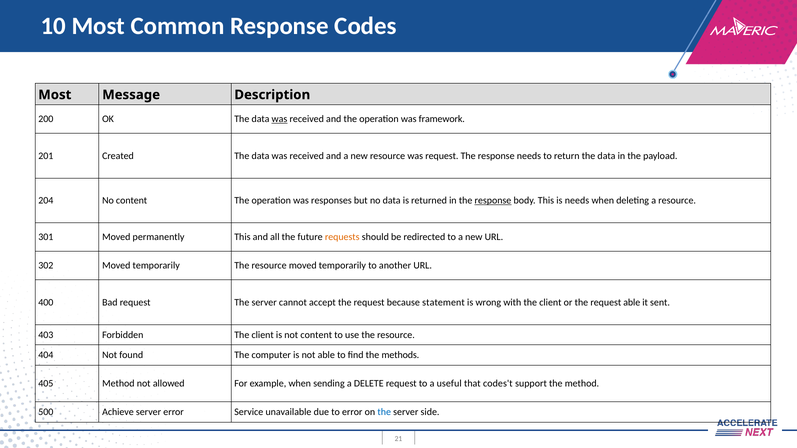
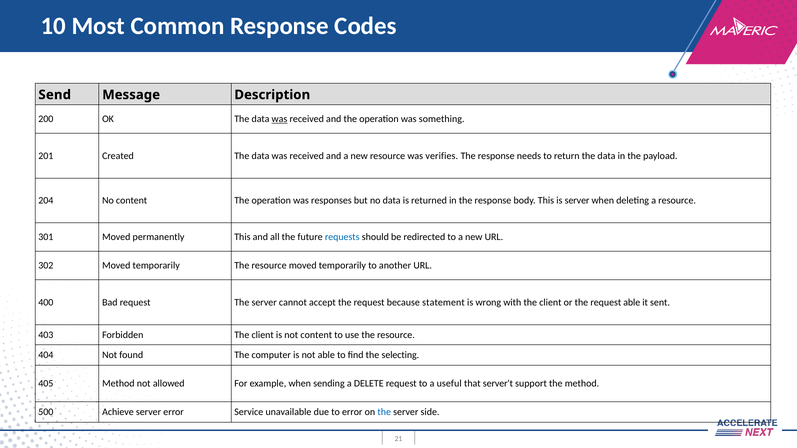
Most: Most -> Send (55, 95)
framework: framework -> something (442, 119)
was request: request -> verifies (442, 156)
response underline: present -> none (493, 201)
is needs: needs -> server (577, 201)
requests colour: orange -> blue (342, 237)
methods: methods -> selecting (400, 355)
codes't: codes't -> server't (498, 384)
